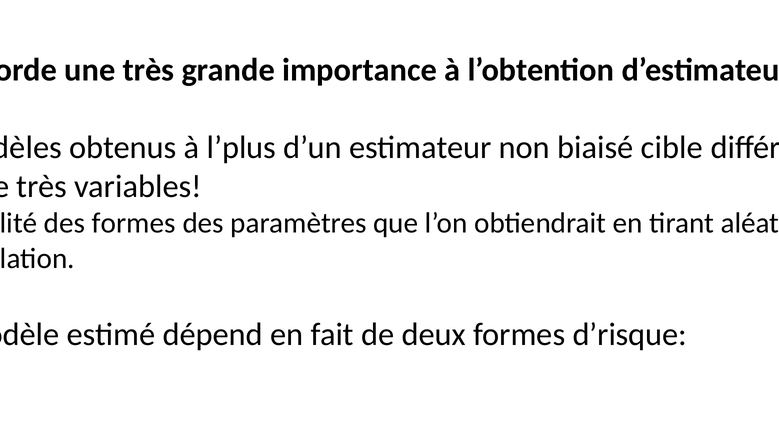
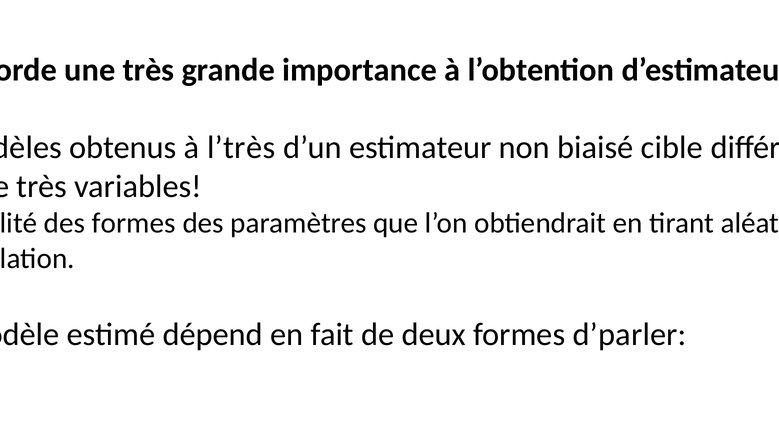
l’plus: l’plus -> l’très (241, 148)
d’risque: d’risque -> d’parler (630, 335)
